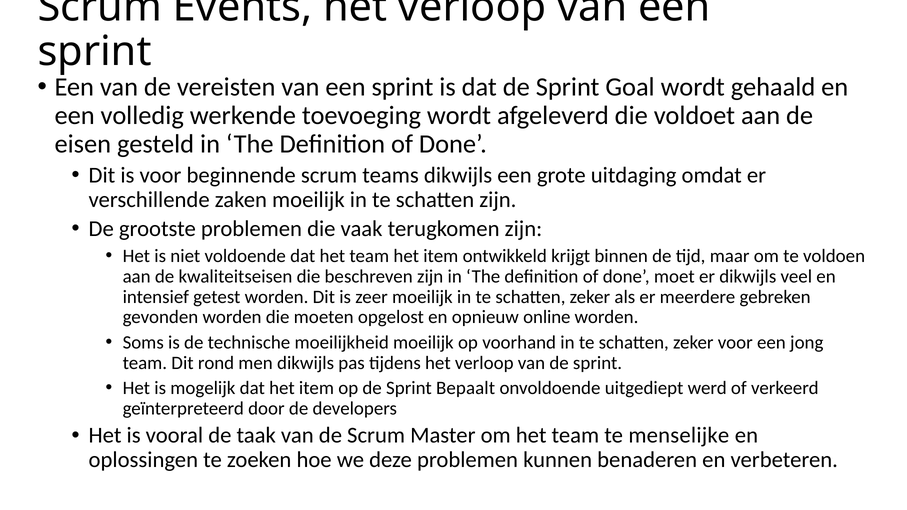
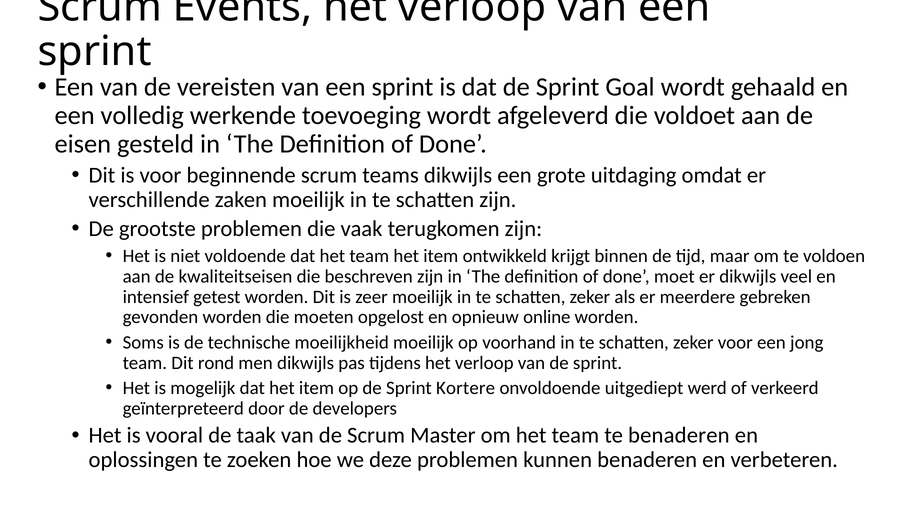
Bepaalt: Bepaalt -> Kortere (466, 388)
te menselijke: menselijke -> benaderen (679, 436)
